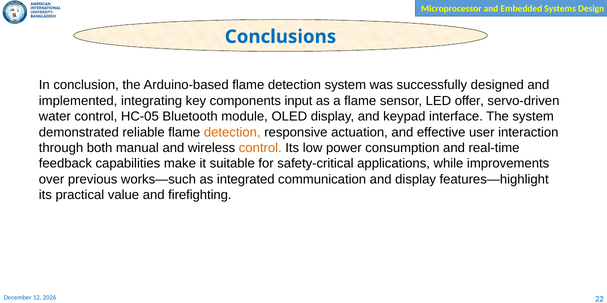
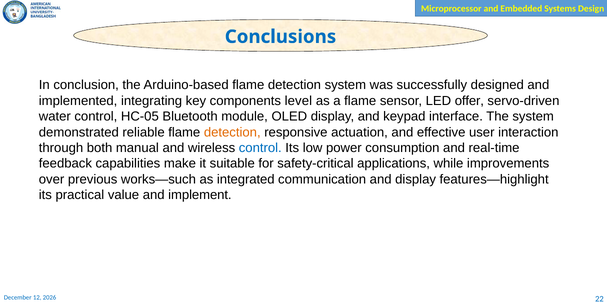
input: input -> level (298, 101)
control colour: orange -> blue (260, 148)
firefighting: firefighting -> implement (200, 195)
